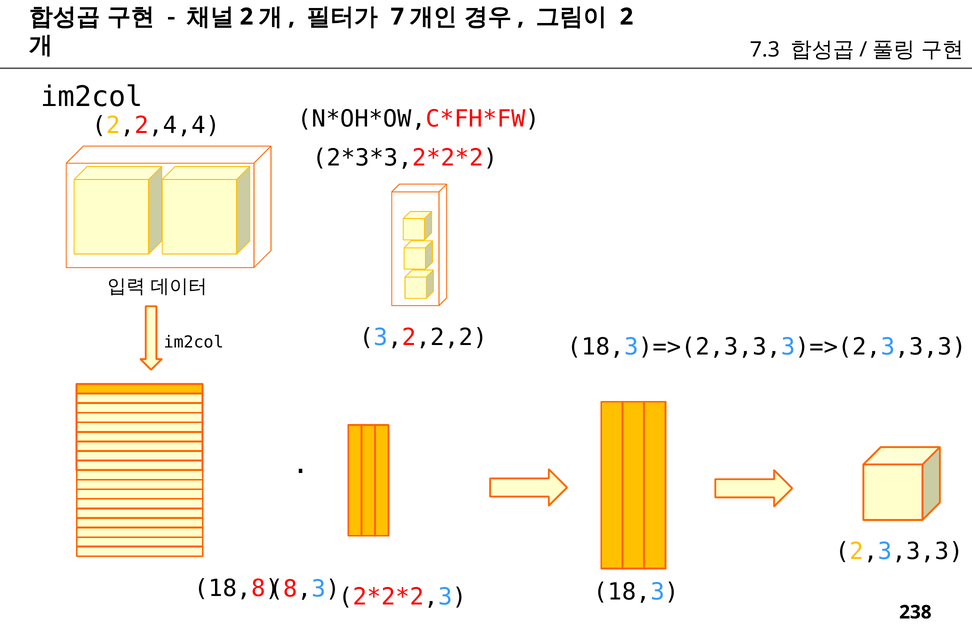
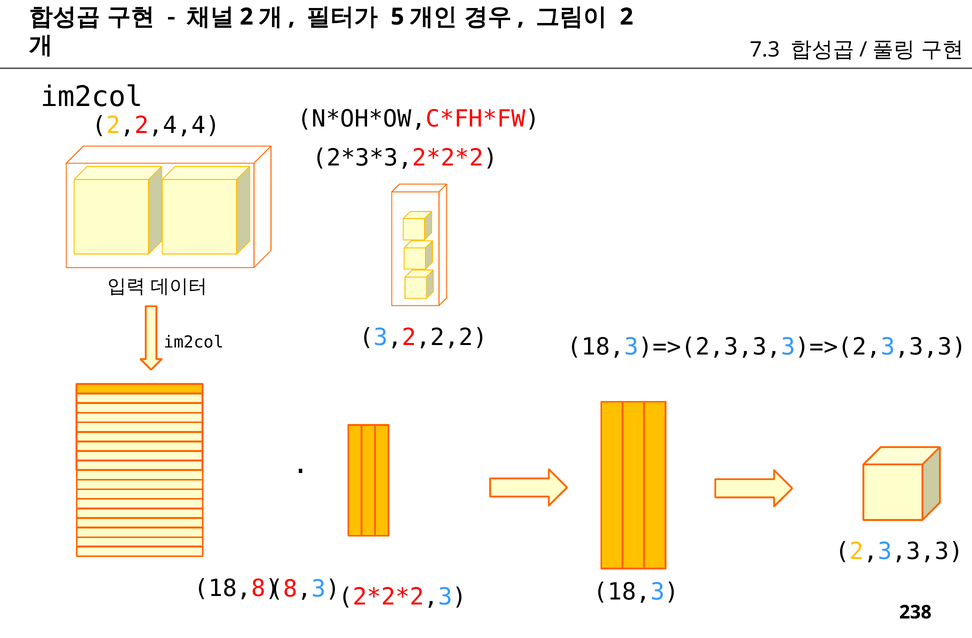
7: 7 -> 5 (397, 17)
